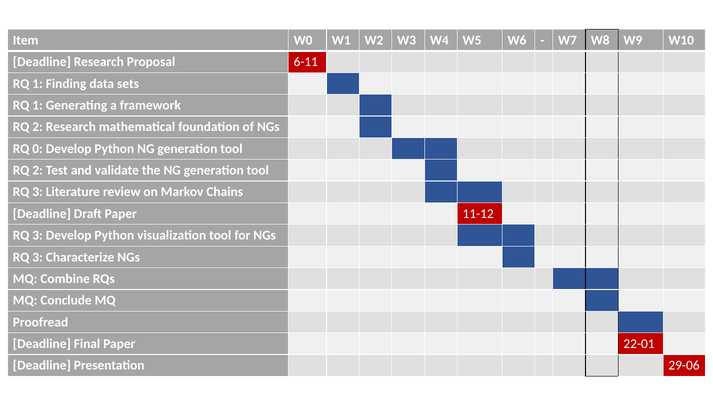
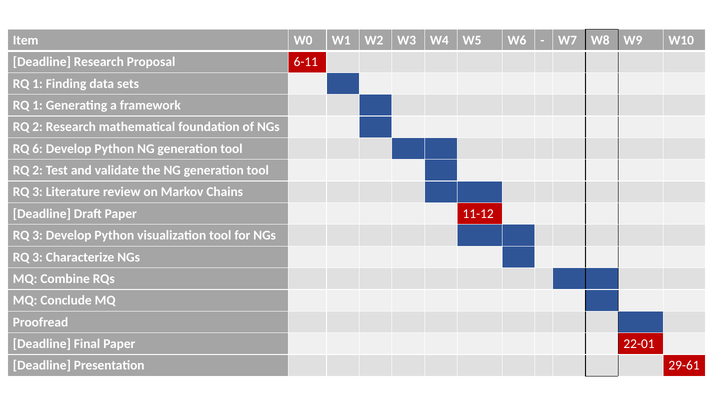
0: 0 -> 6 (38, 149)
29-06: 29-06 -> 29-61 (684, 366)
